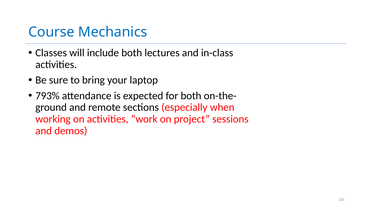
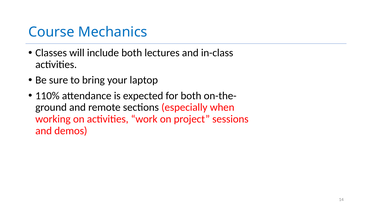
793%: 793% -> 110% (47, 96)
